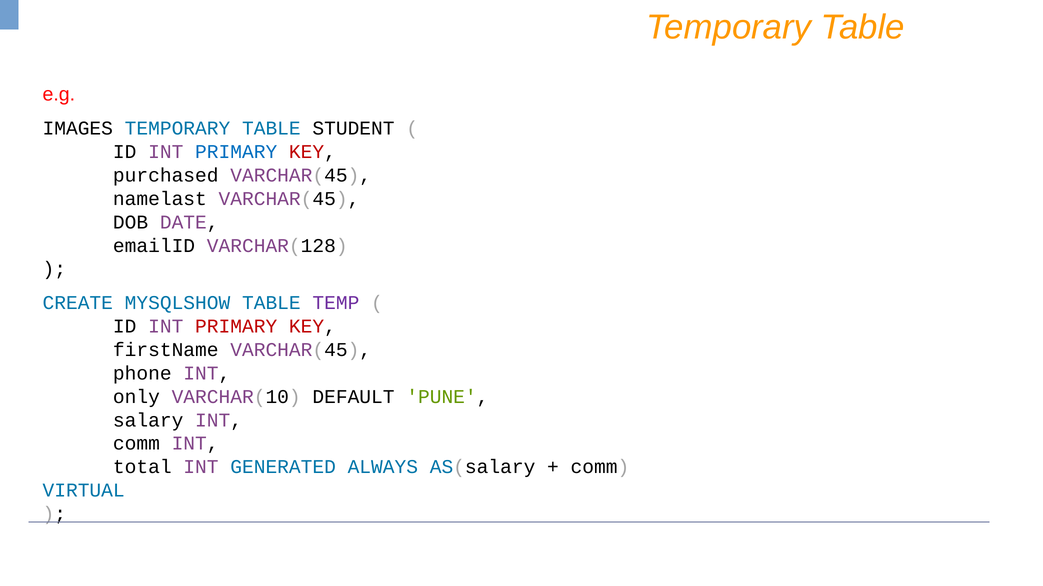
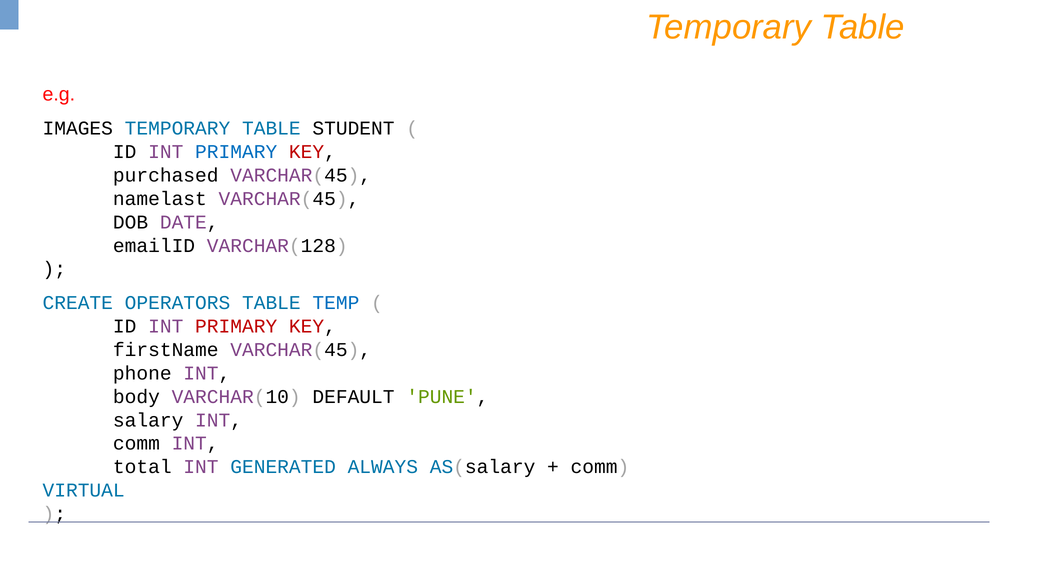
MYSQLSHOW: MYSQLSHOW -> OPERATORS (177, 303)
TEMP colour: purple -> blue (336, 303)
only: only -> body (136, 397)
